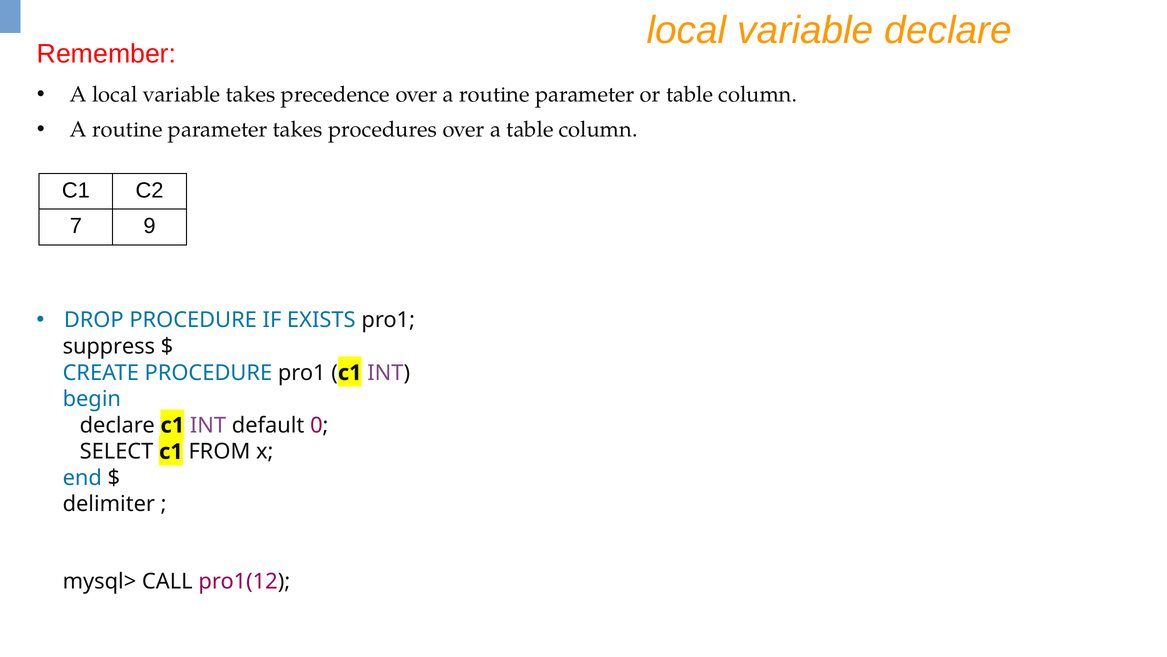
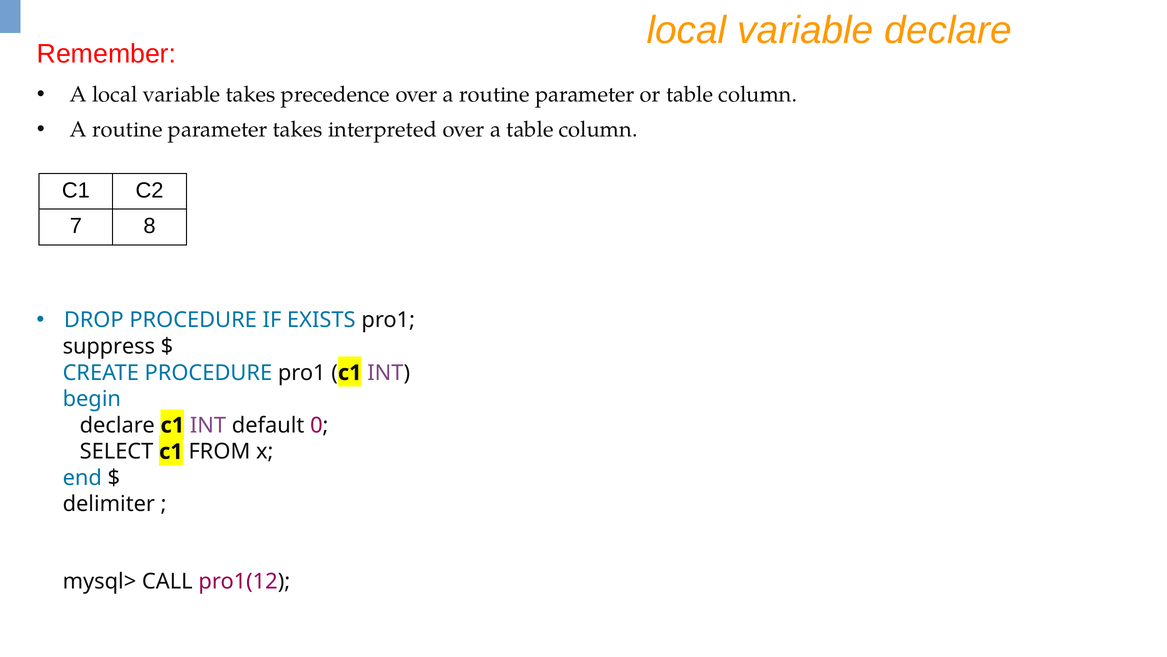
procedures: procedures -> interpreted (383, 130)
9: 9 -> 8 (150, 226)
